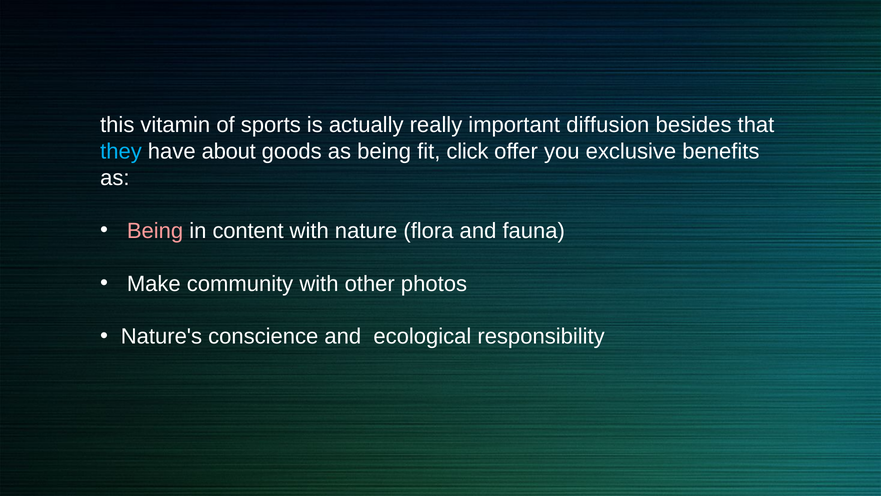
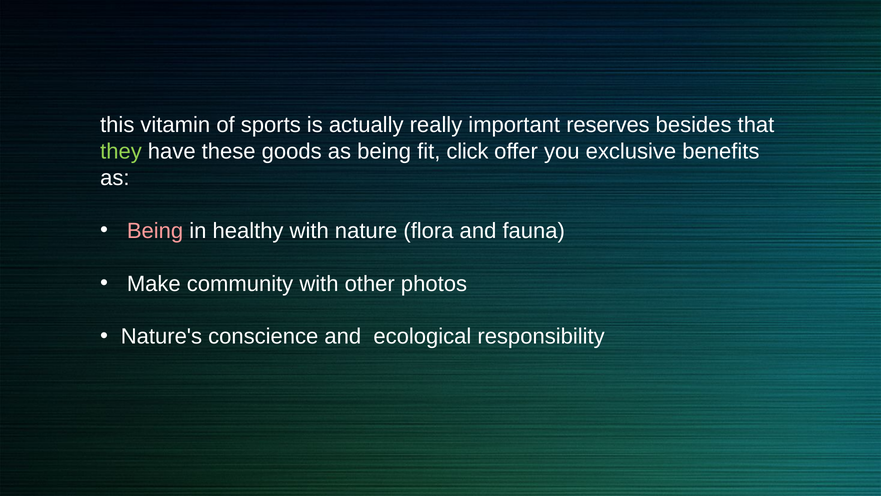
diffusion: diffusion -> reserves (608, 125)
they colour: light blue -> light green (121, 151)
about: about -> these (229, 151)
content: content -> healthy (248, 231)
